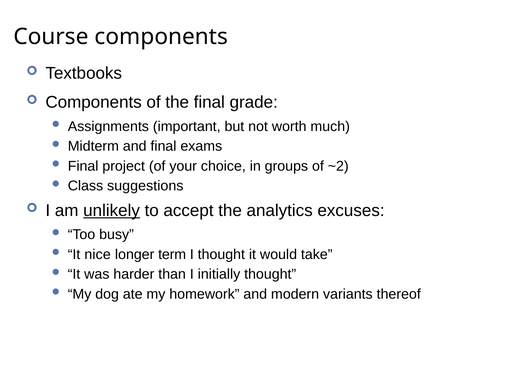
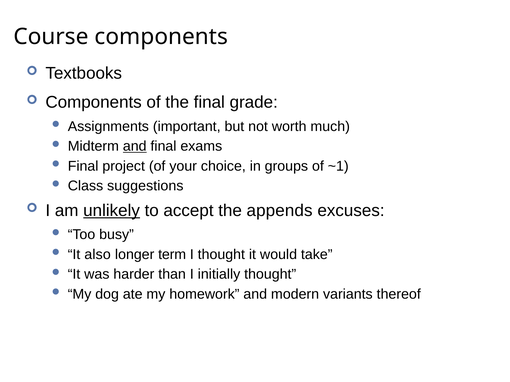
and underline: none -> present (135, 146)
~2: ~2 -> ~1 (338, 166)
analytics: analytics -> appends (280, 211)
nice: nice -> also (98, 255)
